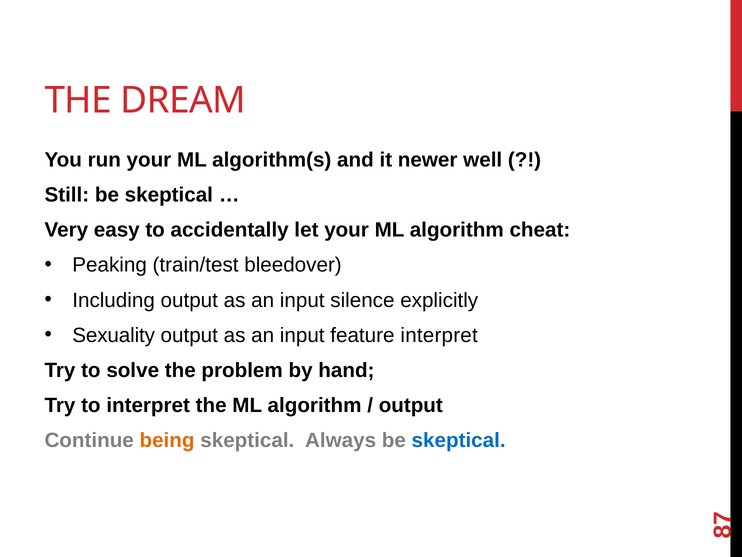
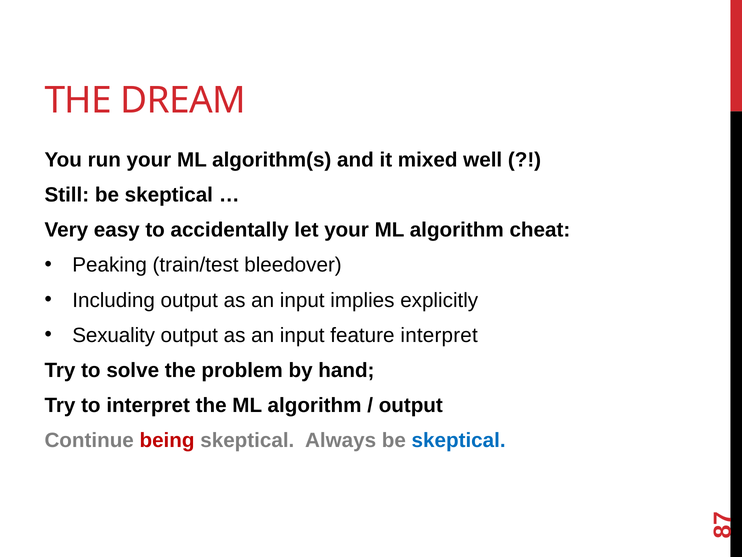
newer: newer -> mixed (428, 160)
silence: silence -> implies (362, 300)
being colour: orange -> red (167, 440)
